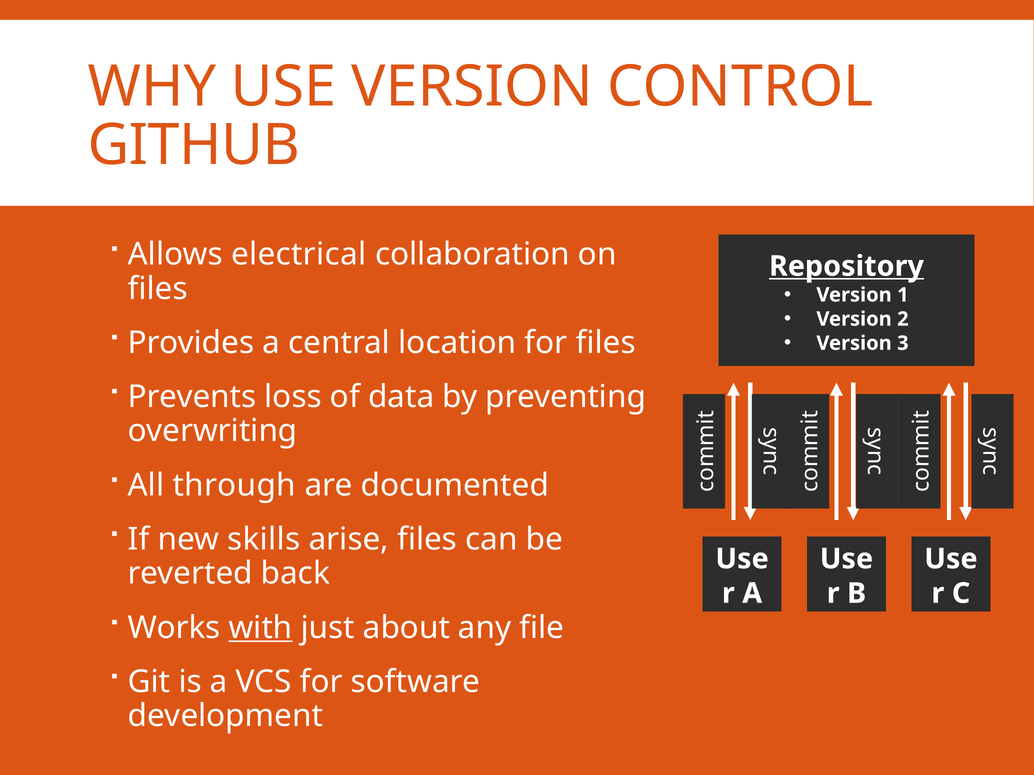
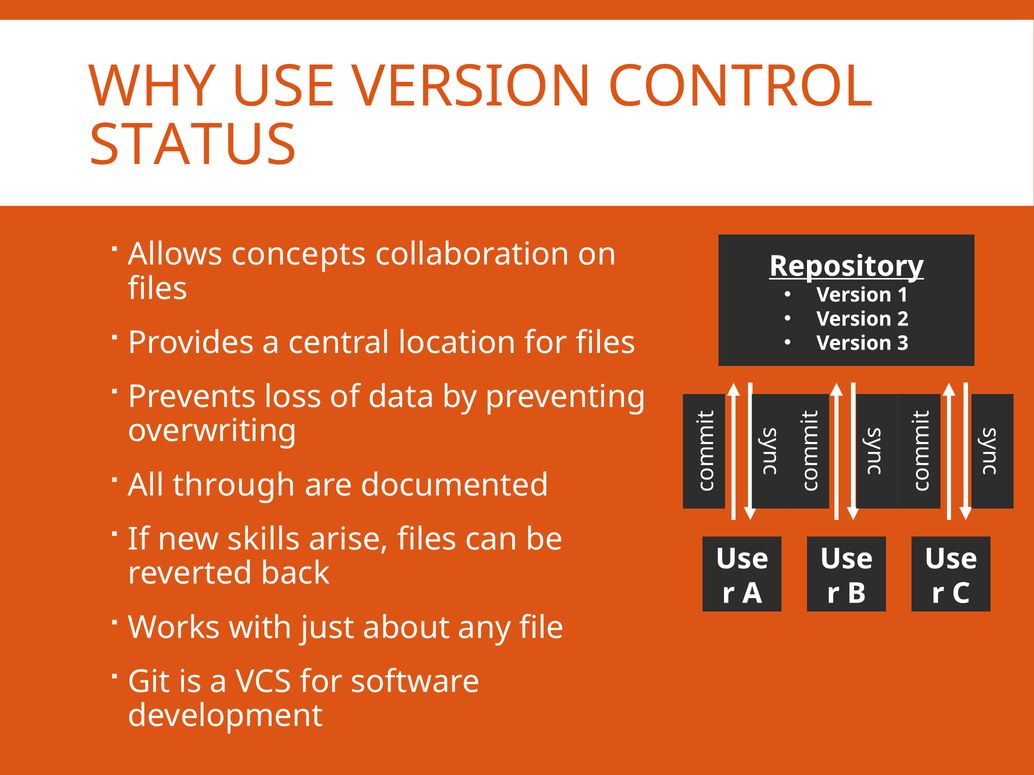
GITHUB: GITHUB -> STATUS (193, 145)
electrical: electrical -> concepts (299, 255)
with underline: present -> none (261, 628)
